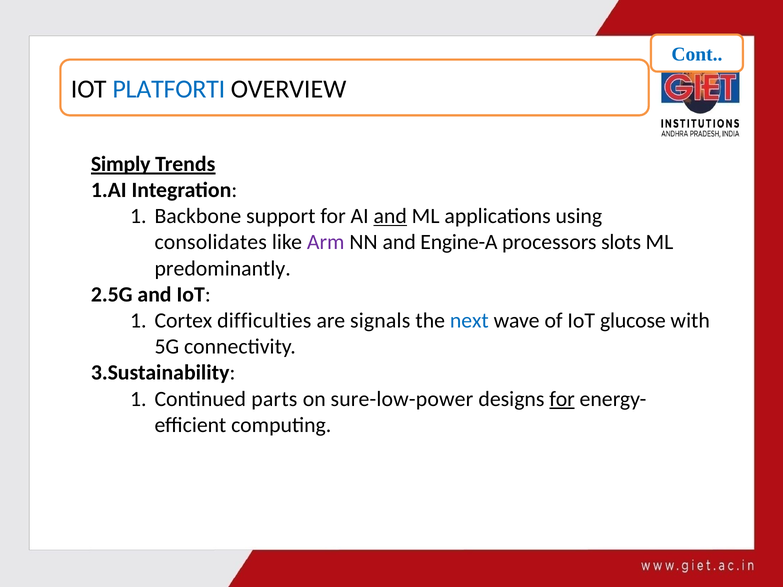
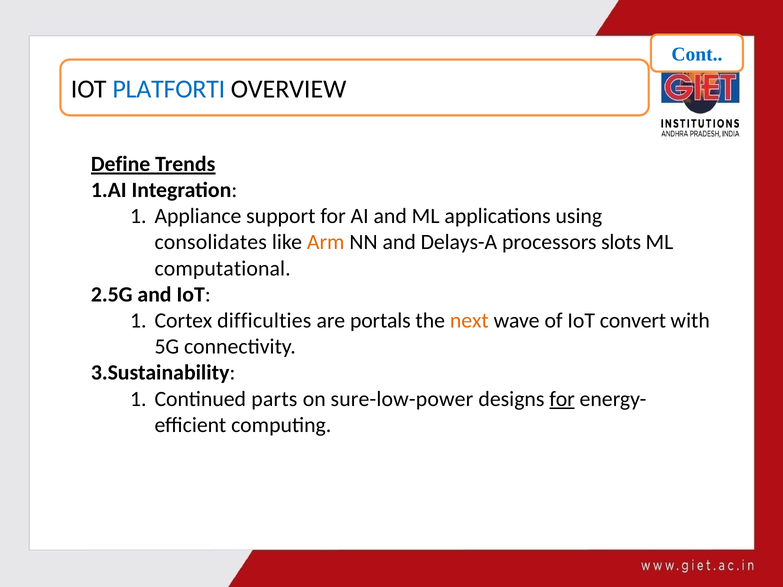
Simply: Simply -> Define (121, 164)
Backbone: Backbone -> Appliance (198, 216)
and underline: present -> none (390, 216)
Arm colour: purple -> orange (326, 242)
Engine-A: Engine-A -> Delays-A (459, 242)
predominantly: predominantly -> computational (223, 269)
signals: signals -> portals (380, 321)
next colour: blue -> orange (469, 321)
glucose: glucose -> convert (633, 321)
